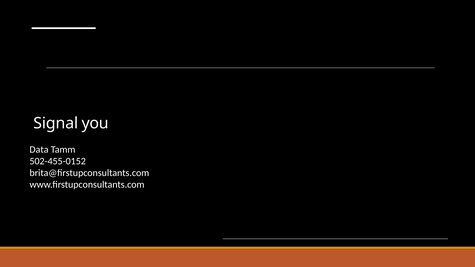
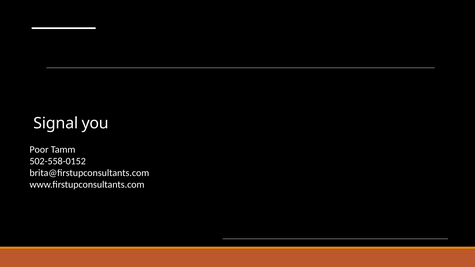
Data: Data -> Poor (39, 150)
502-455-0152: 502-455-0152 -> 502-558-0152 (58, 161)
